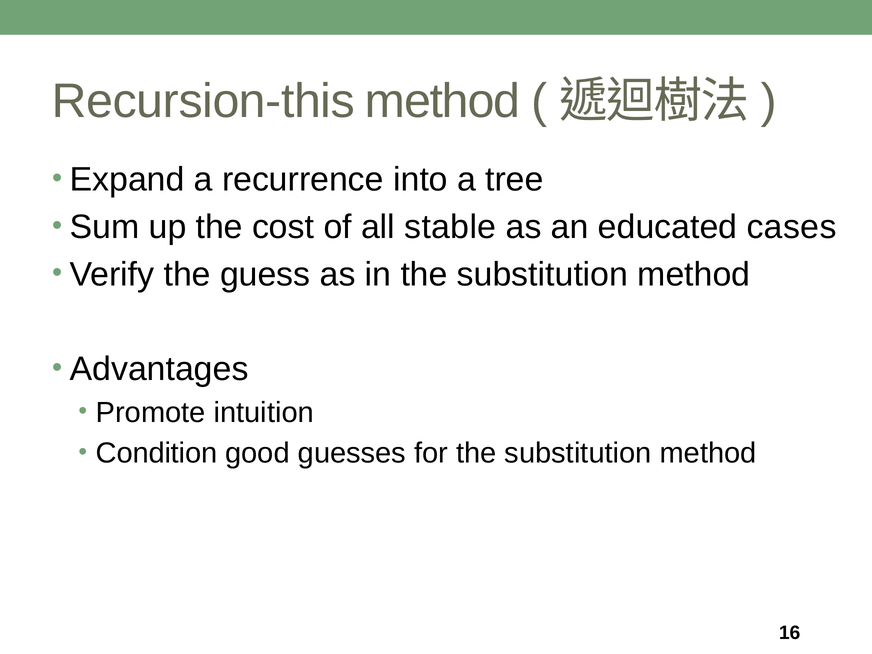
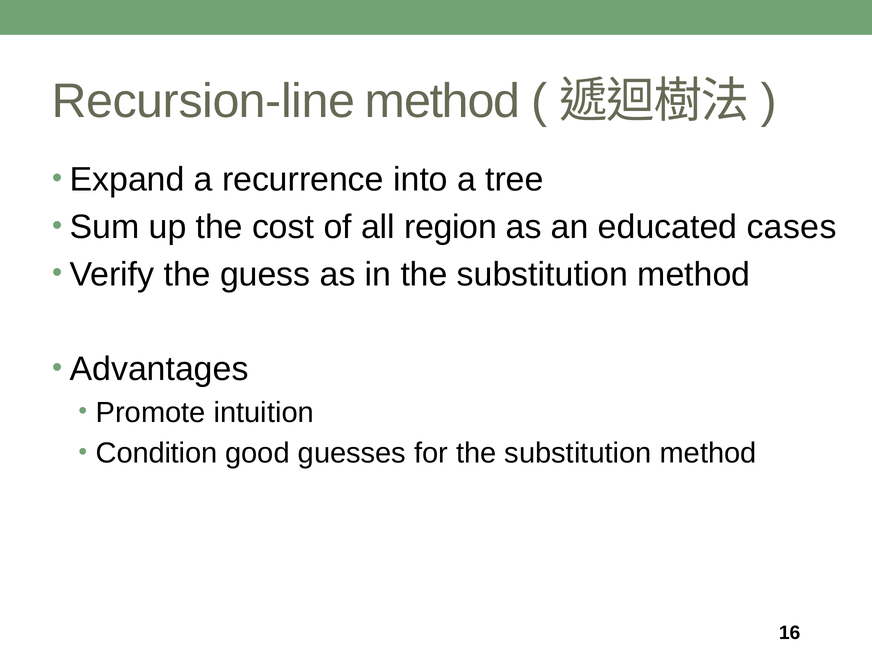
Recursion-this: Recursion-this -> Recursion-line (203, 101)
stable: stable -> region (451, 227)
